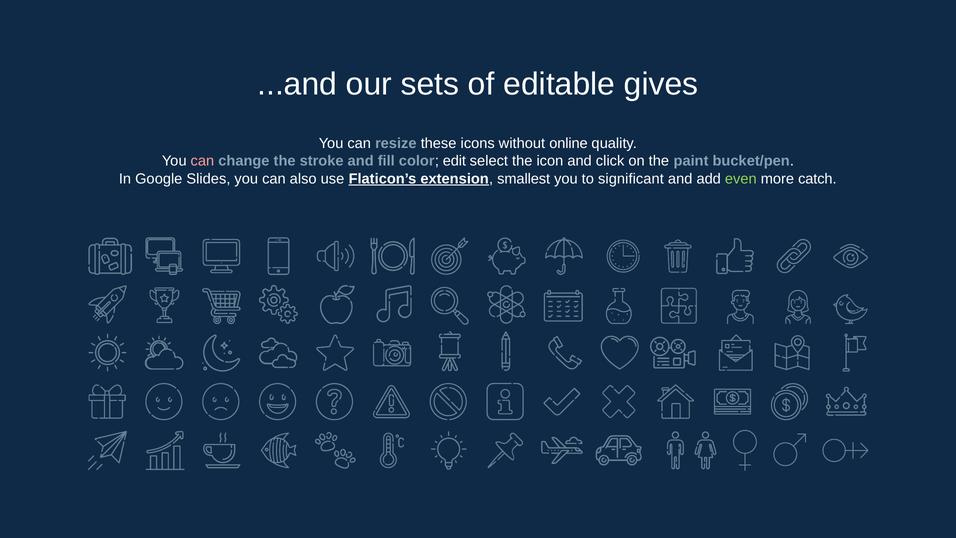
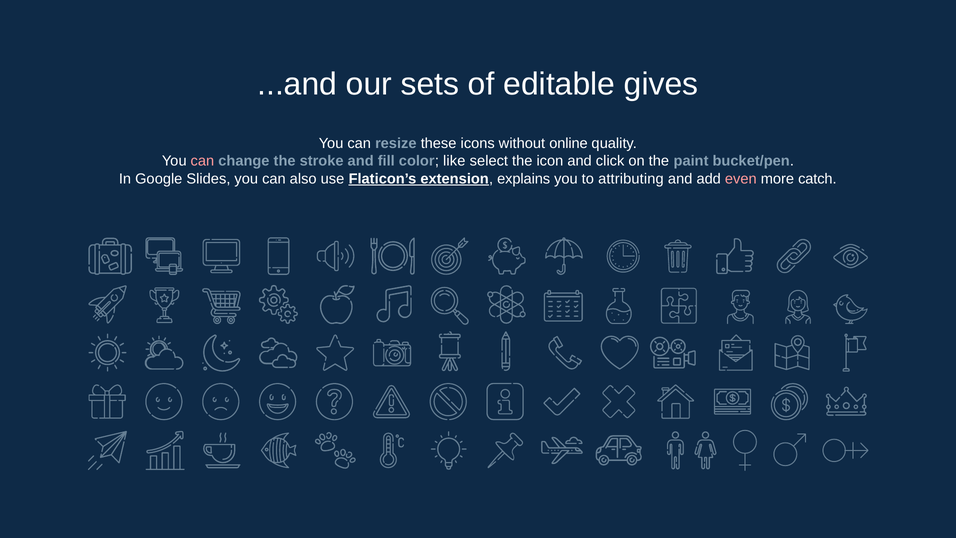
edit: edit -> like (454, 161)
smallest: smallest -> explains (524, 179)
significant: significant -> attributing (631, 179)
even colour: light green -> pink (741, 179)
